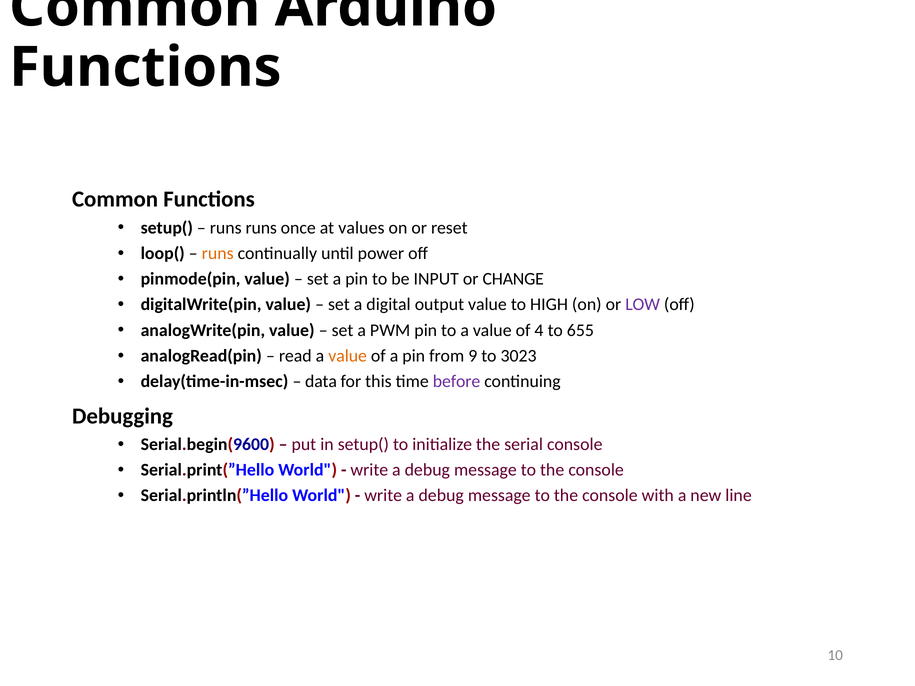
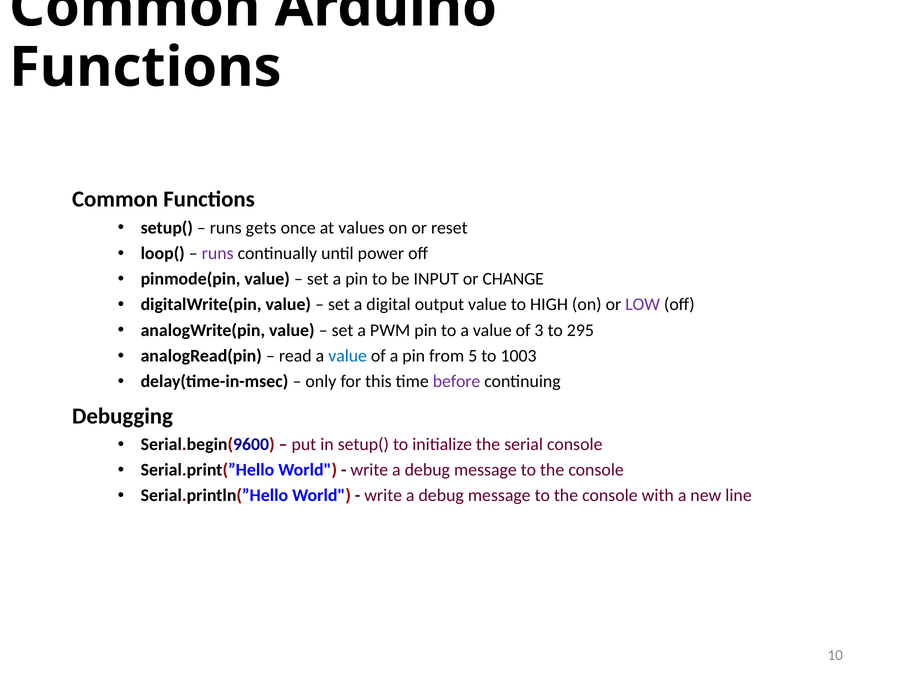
runs runs: runs -> gets (261, 228)
runs colour: orange -> purple (218, 253)
4: 4 -> 3 (539, 330)
655: 655 -> 295 (580, 330)
value colour: orange -> blue (348, 356)
9: 9 -> 5 (473, 356)
3023: 3023 -> 1003 (519, 356)
data: data -> only (321, 382)
